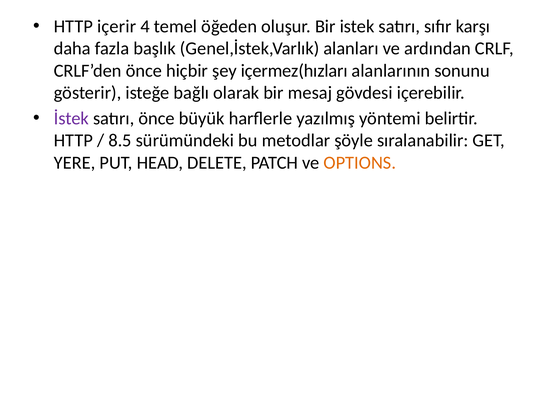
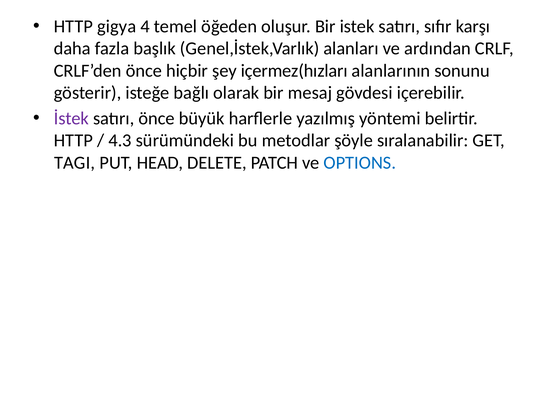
içerir: içerir -> gigya (117, 26)
8.5: 8.5 -> 4.3 (120, 141)
YERE: YERE -> TAGI (75, 163)
OPTIONS colour: orange -> blue (360, 163)
